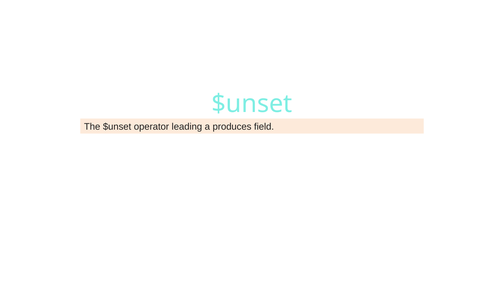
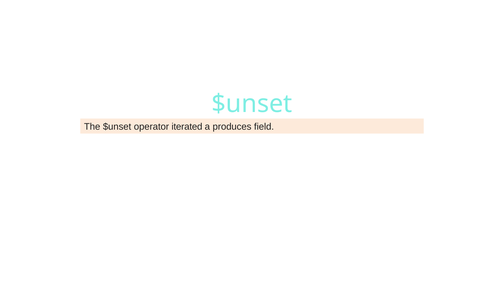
leading: leading -> iterated (187, 127)
